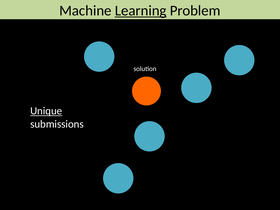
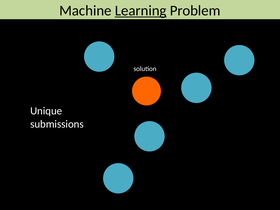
Unique underline: present -> none (46, 111)
